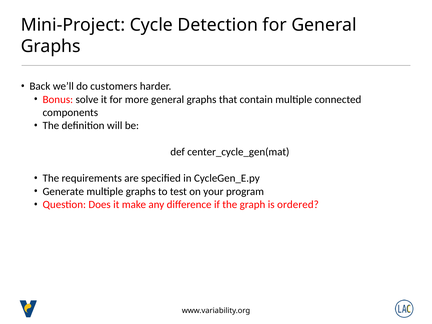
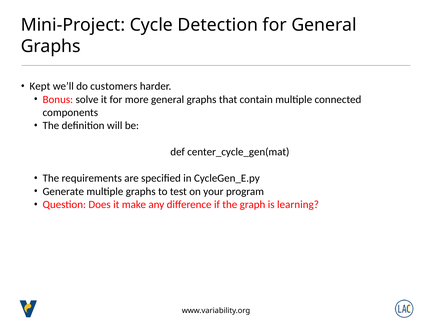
Back: Back -> Kept (40, 86)
ordered: ordered -> learning (298, 205)
